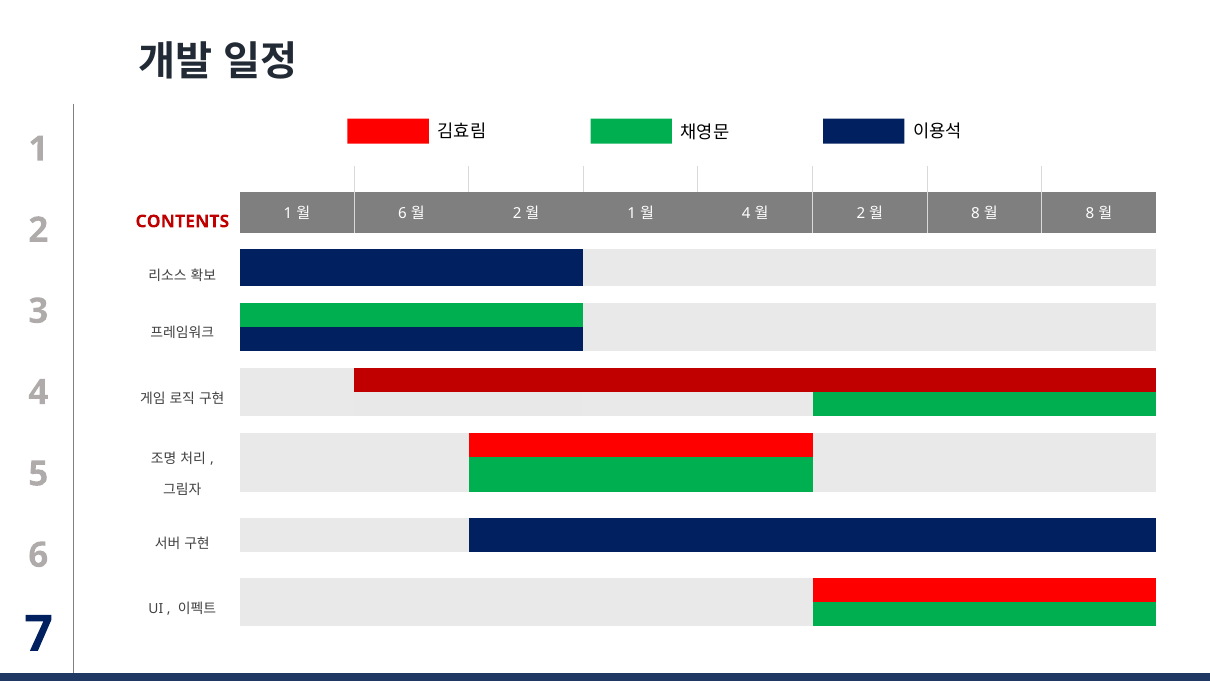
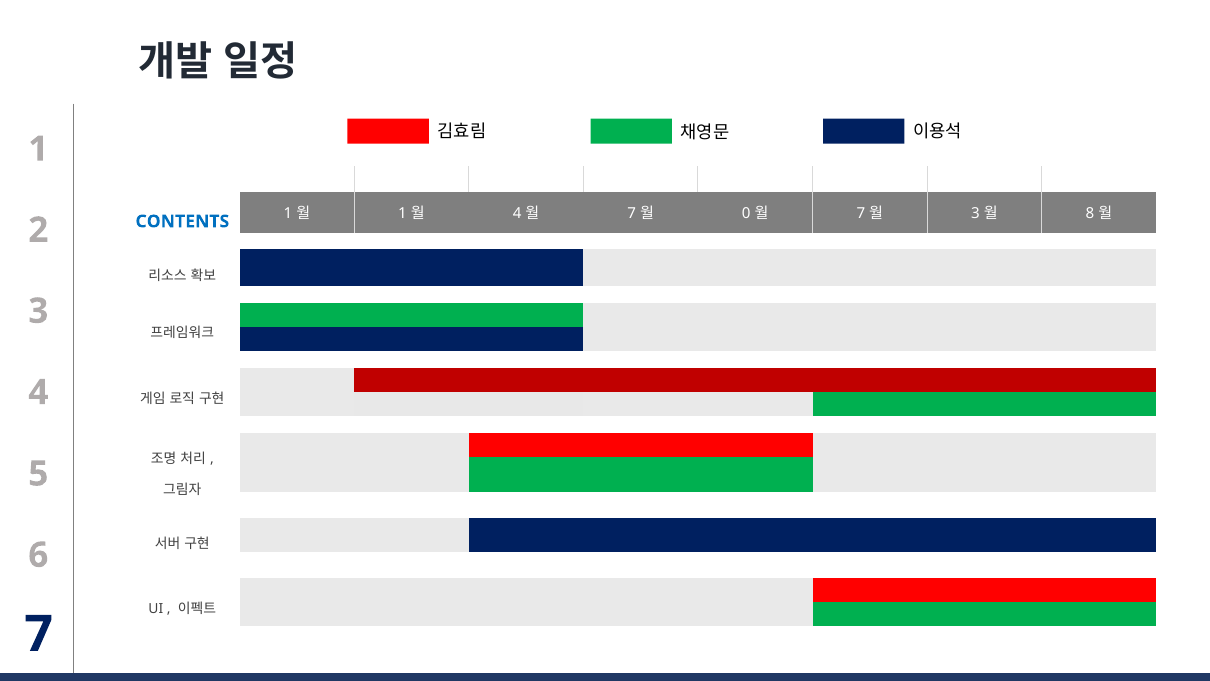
6: 6 -> 1 (403, 214)
2: 2 -> 4 (517, 214)
1: 1 -> 7 (632, 214)
4: 4 -> 0 (746, 214)
2: 2 -> 7 (861, 214)
8: 8 -> 3 (975, 214)
CONTENTS colour: red -> blue (182, 221)
